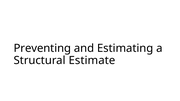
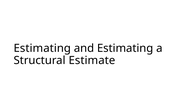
Preventing: Preventing -> Estimating (42, 48)
